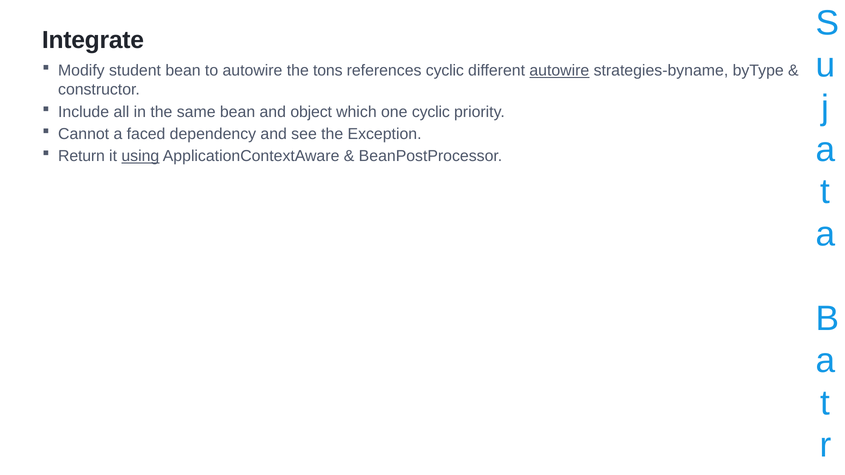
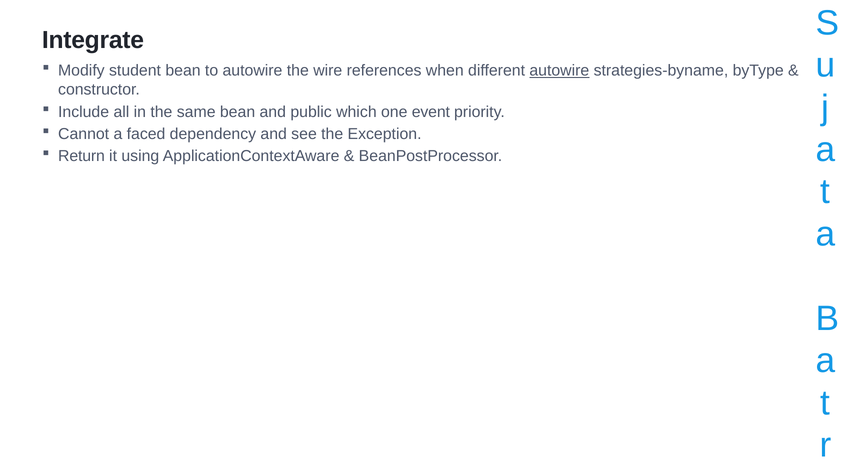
tons: tons -> wire (328, 71)
references cyclic: cyclic -> when (445, 71)
object: object -> public (311, 112)
one cyclic: cyclic -> event (431, 112)
using underline: present -> none (140, 156)
